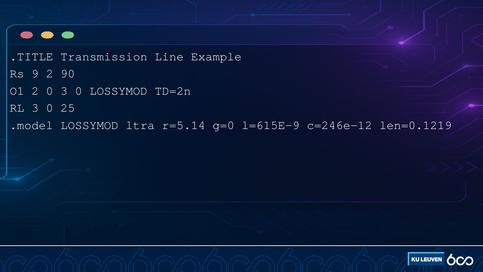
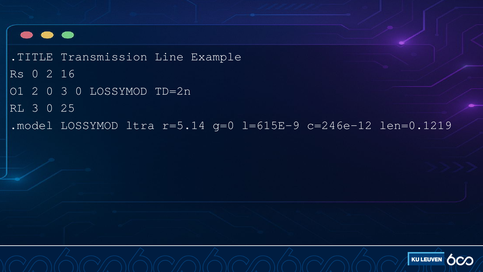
Rs 9: 9 -> 0 (35, 74)
90: 90 -> 16 (68, 74)
